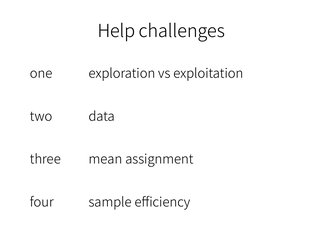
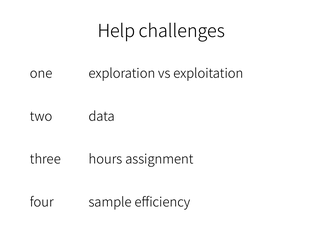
mean: mean -> hours (105, 159)
